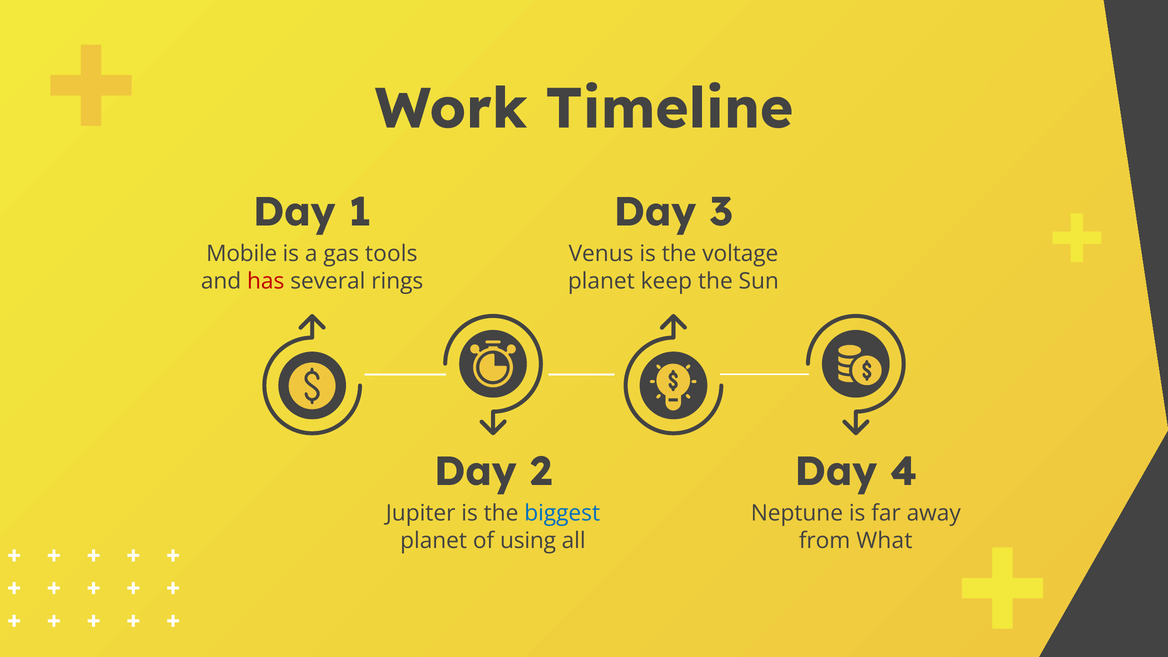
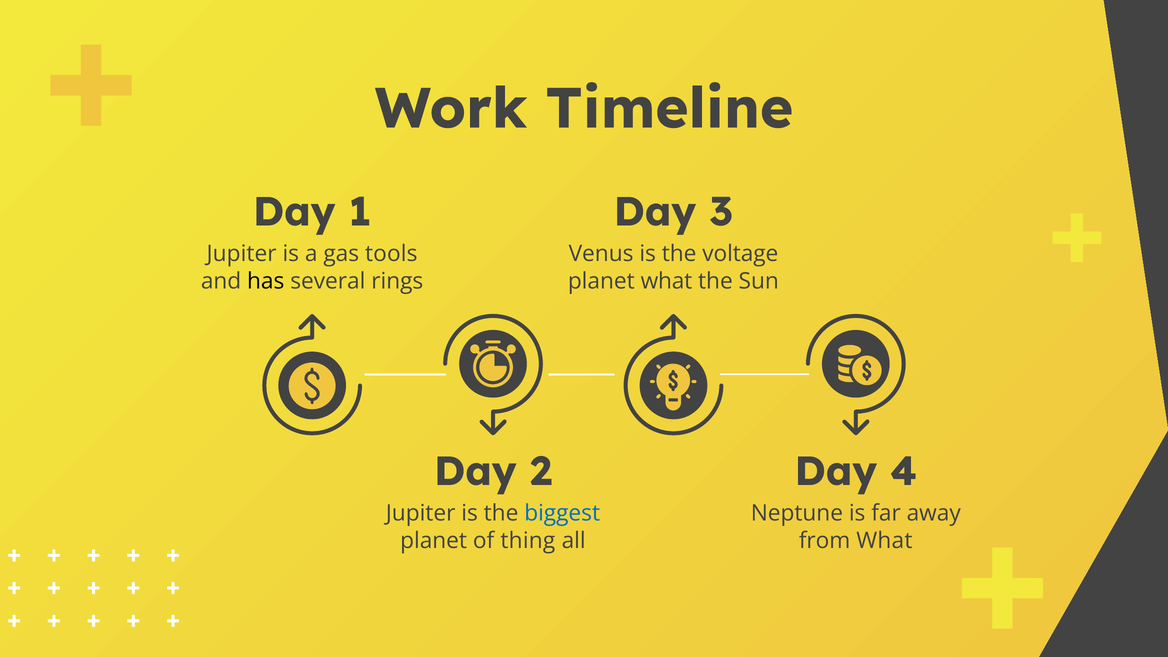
Mobile: Mobile -> Jupiter (242, 254)
has colour: red -> black (266, 281)
planet keep: keep -> what (666, 281)
using: using -> thing (528, 541)
